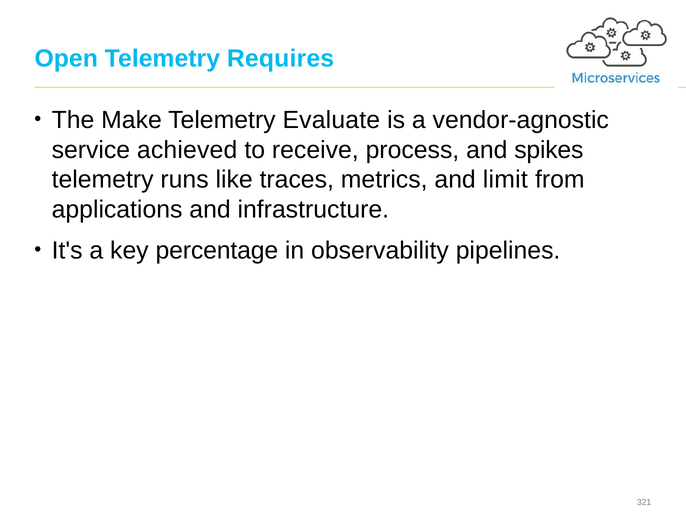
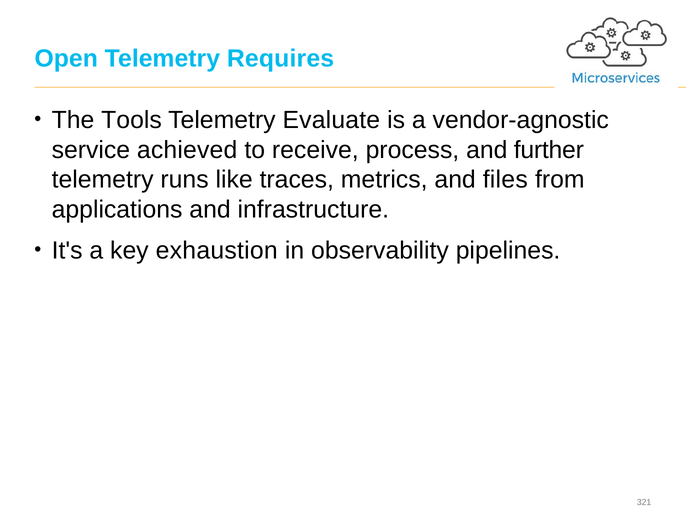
Make: Make -> Tools (132, 120)
spikes: spikes -> further (549, 150)
limit: limit -> files (505, 180)
percentage: percentage -> exhaustion (217, 250)
